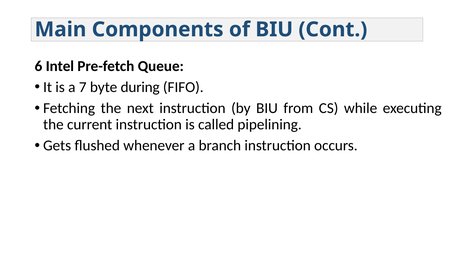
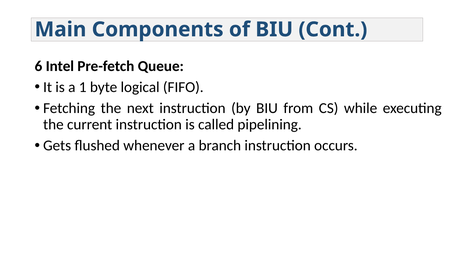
7: 7 -> 1 (83, 87)
during: during -> logical (140, 87)
